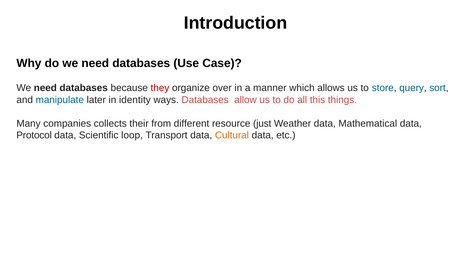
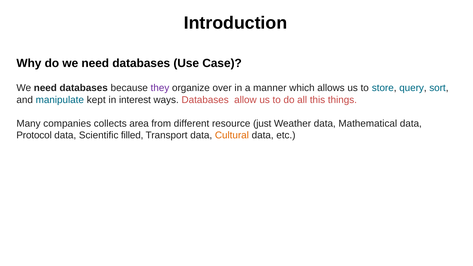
they colour: red -> purple (160, 88)
later: later -> kept (96, 100)
identity: identity -> interest (135, 100)
their: their -> area (139, 123)
loop: loop -> filled (132, 135)
